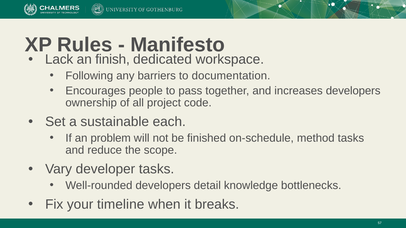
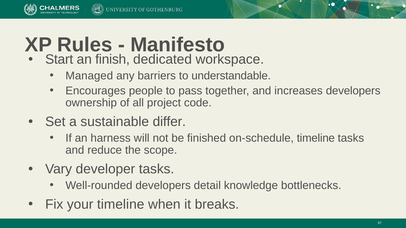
Lack: Lack -> Start (59, 60)
Following: Following -> Managed (89, 76)
documentation: documentation -> understandable (231, 76)
each: each -> differ (169, 122)
problem: problem -> harness (111, 138)
on-schedule method: method -> timeline (316, 138)
